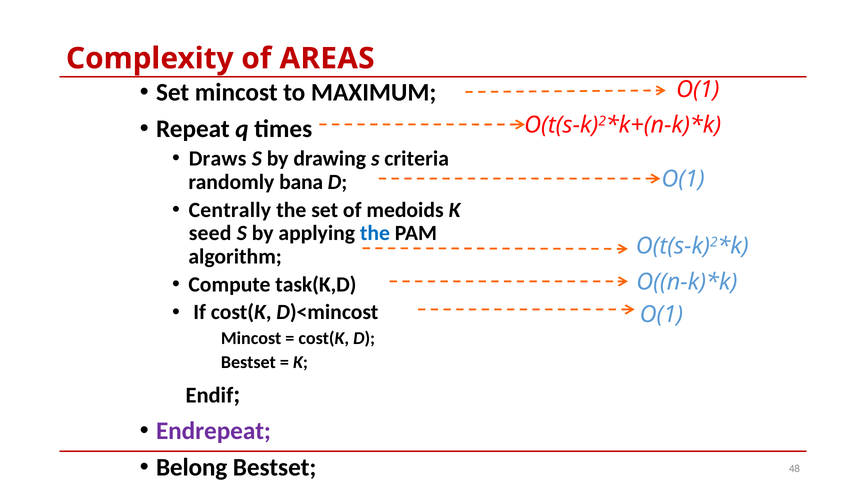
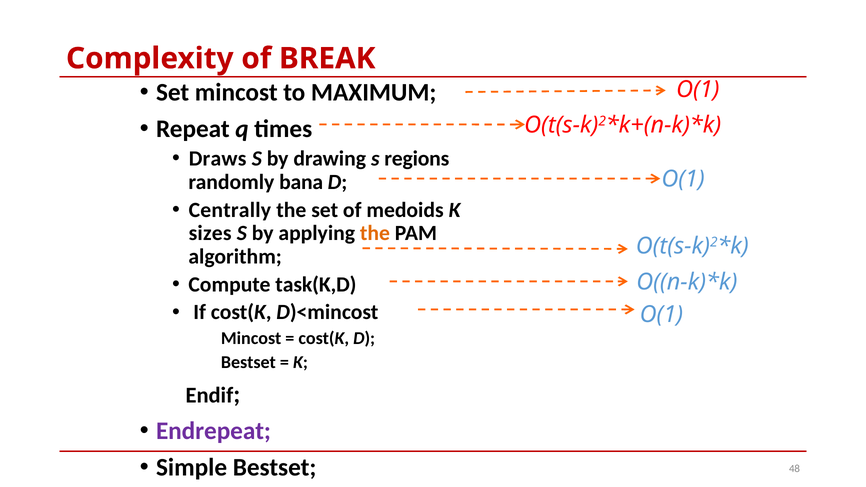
AREAS: AREAS -> BREAK (327, 58)
criteria: criteria -> regions (417, 159)
seed: seed -> sizes (210, 233)
the colour: blue -> orange (375, 233)
Belong: Belong -> Simple (192, 467)
